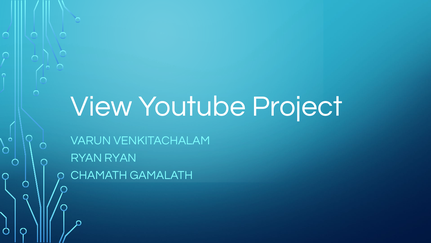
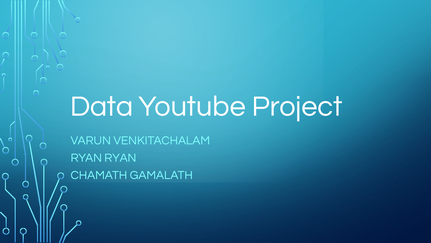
View: View -> Data (102, 106)
